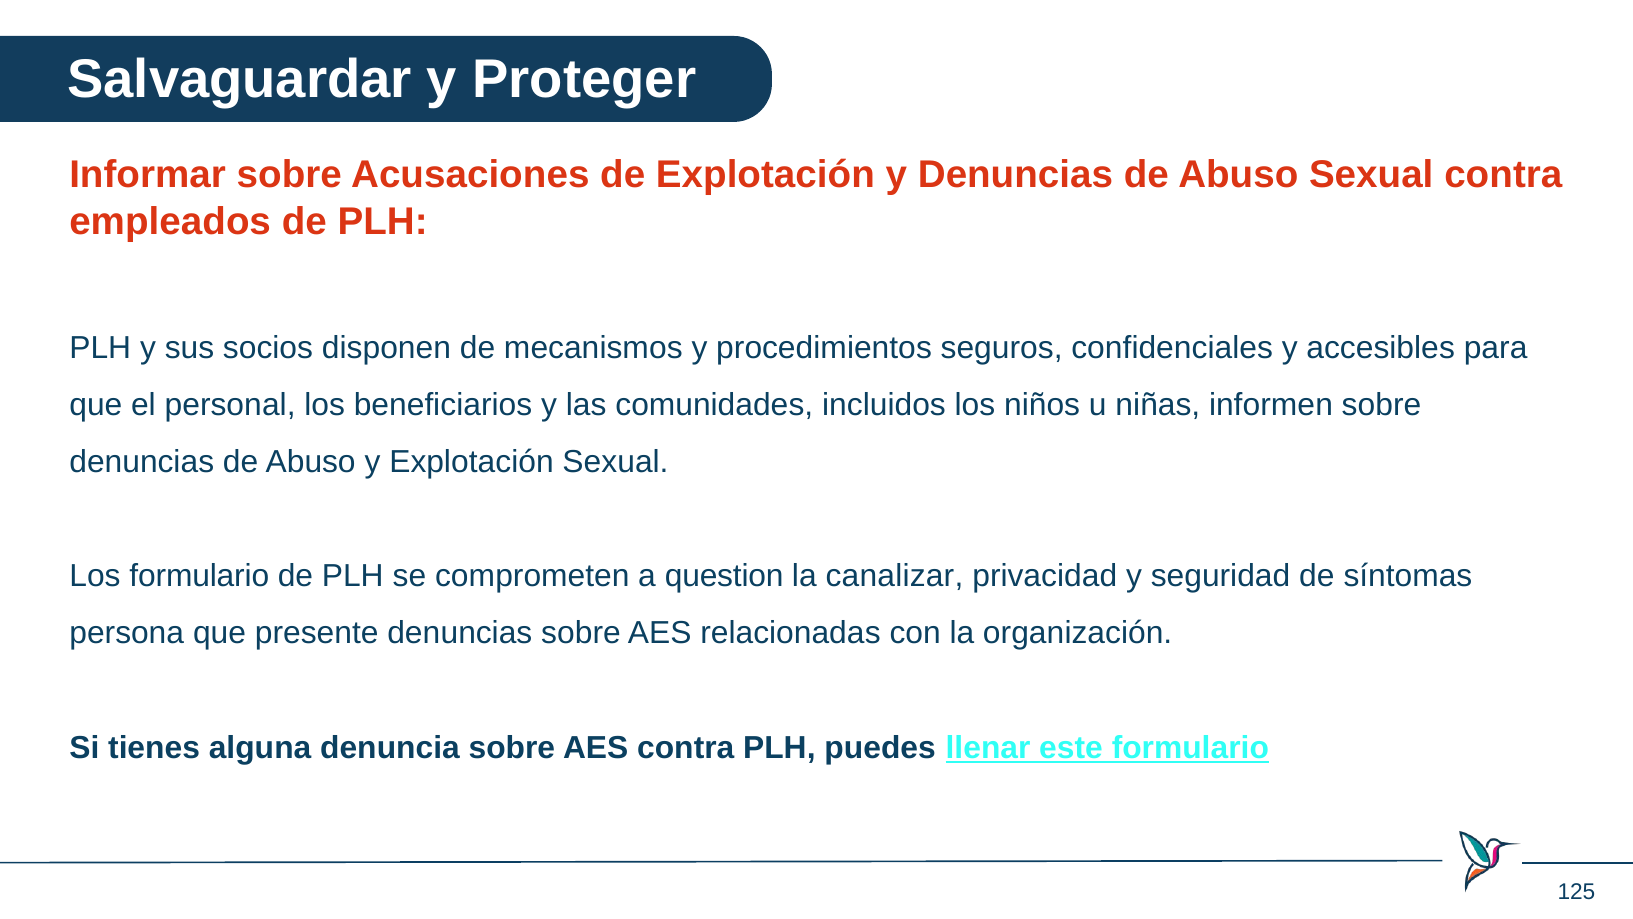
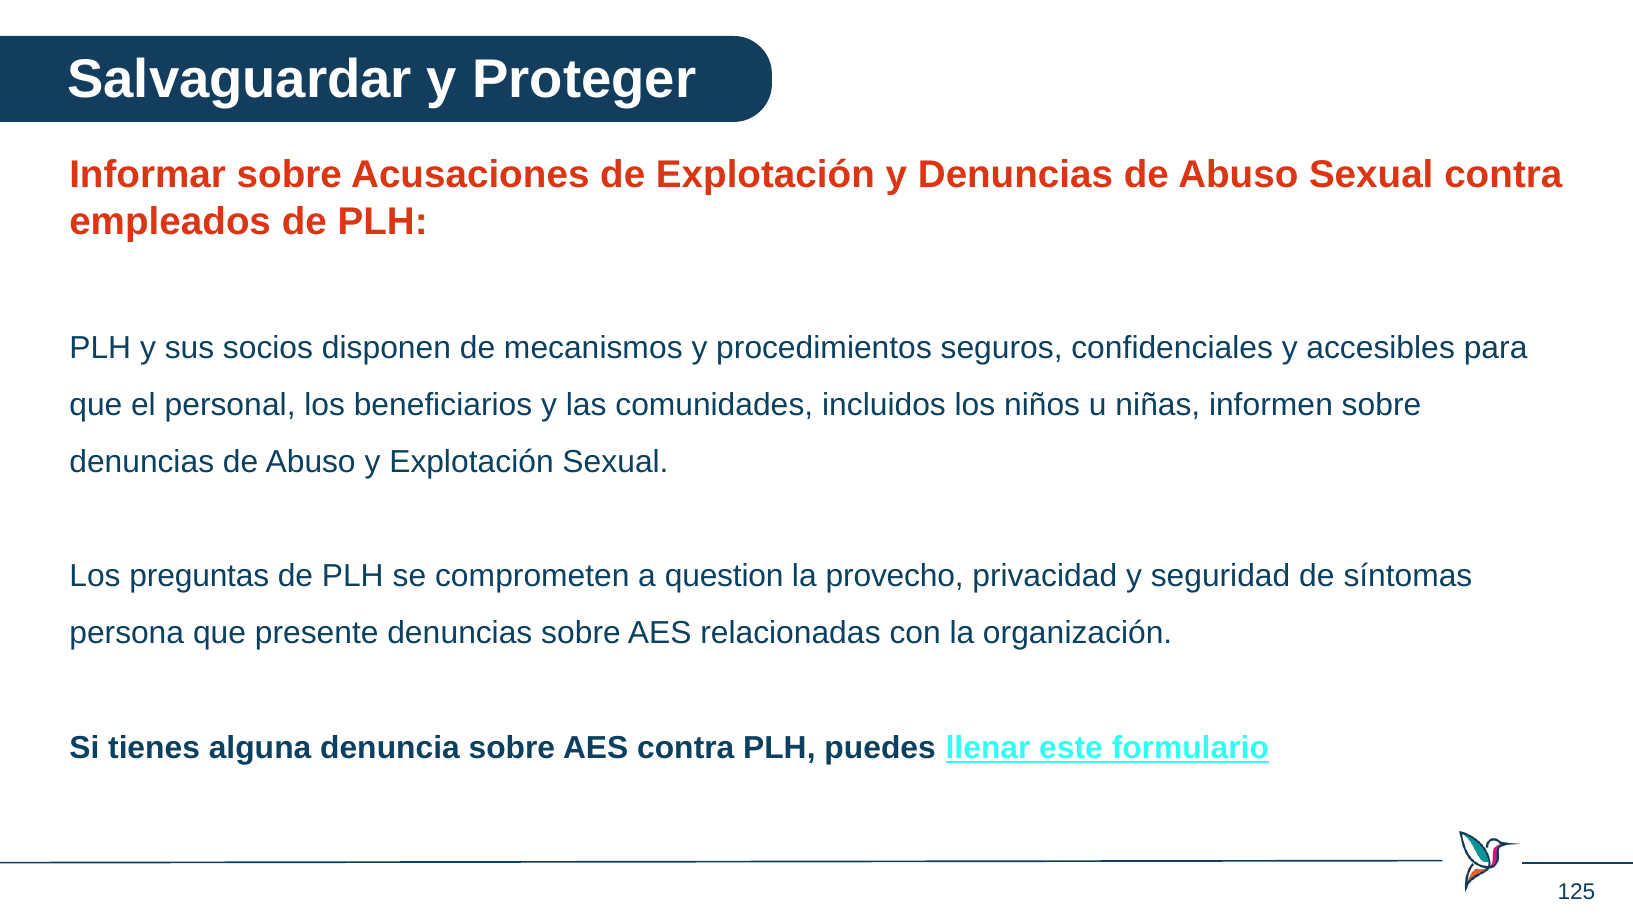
Los formulario: formulario -> preguntas (199, 576)
canalizar: canalizar -> provecho (895, 576)
